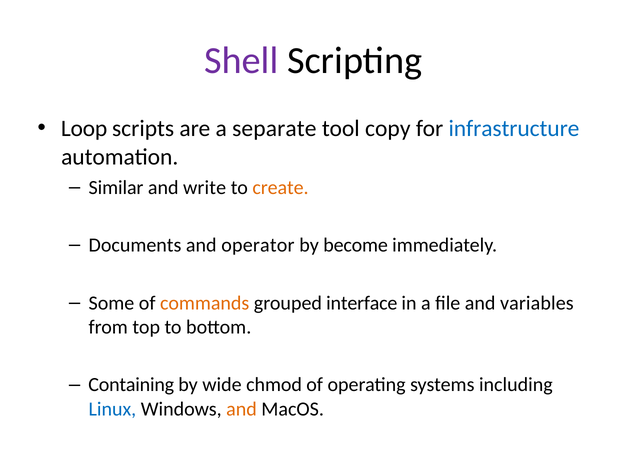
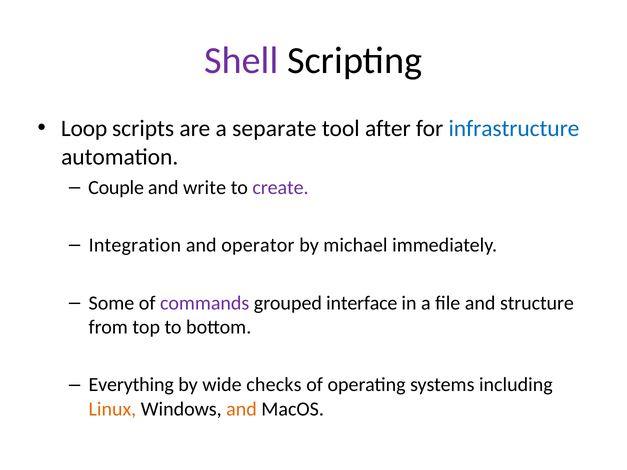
copy: copy -> after (388, 129)
Similar: Similar -> Couple (116, 188)
create colour: orange -> purple (280, 188)
Documents: Documents -> Integration (135, 245)
become: become -> michael (355, 245)
commands colour: orange -> purple (205, 303)
variables: variables -> structure (537, 303)
Containing: Containing -> Everything (131, 385)
chmod: chmod -> checks (274, 385)
Linux colour: blue -> orange (112, 409)
